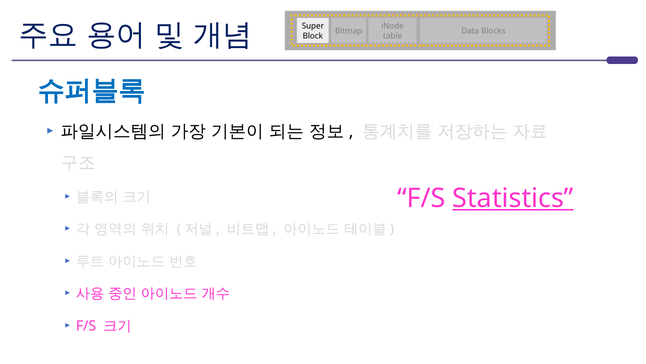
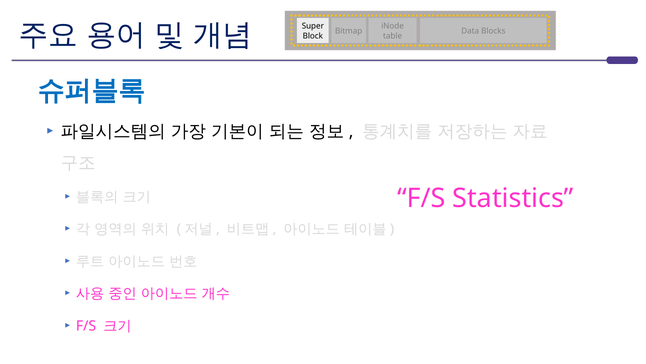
Statistics underline: present -> none (513, 198)
